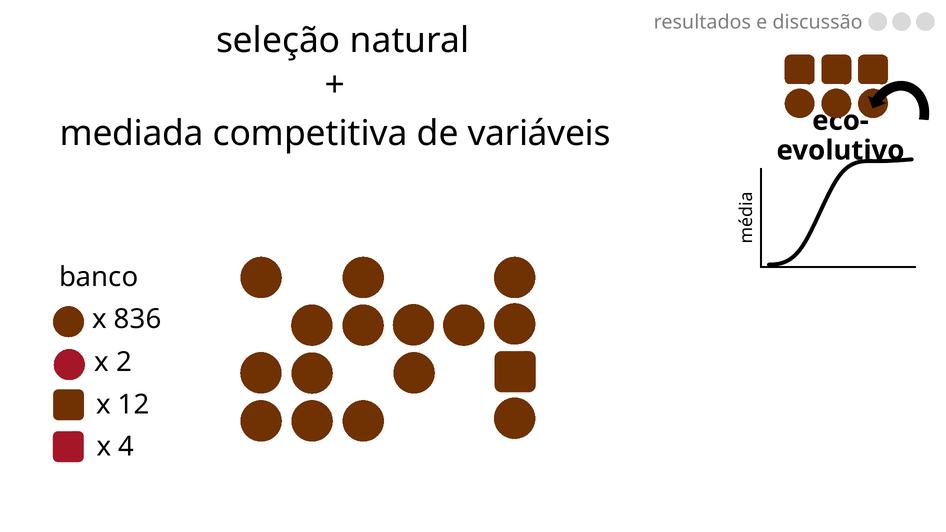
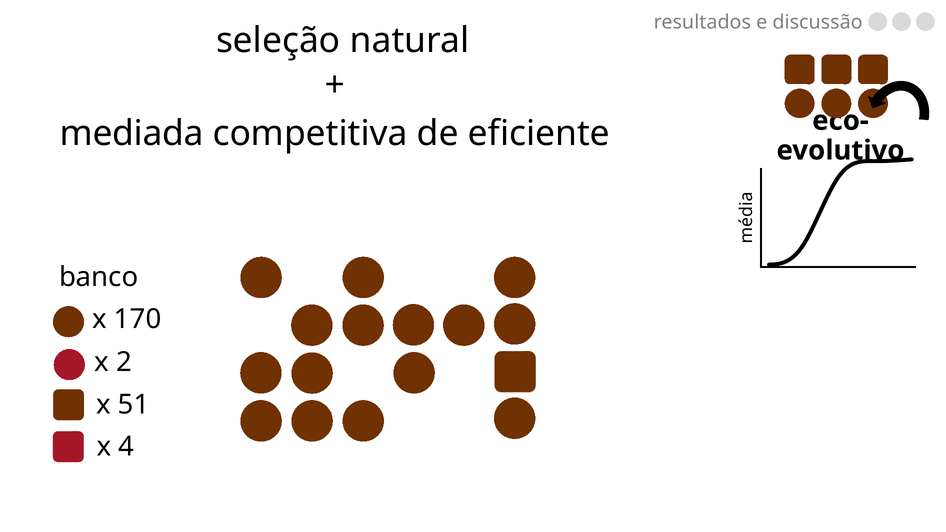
variáveis: variáveis -> eficiente (539, 133)
836: 836 -> 170 (138, 319)
12: 12 -> 51 (134, 405)
